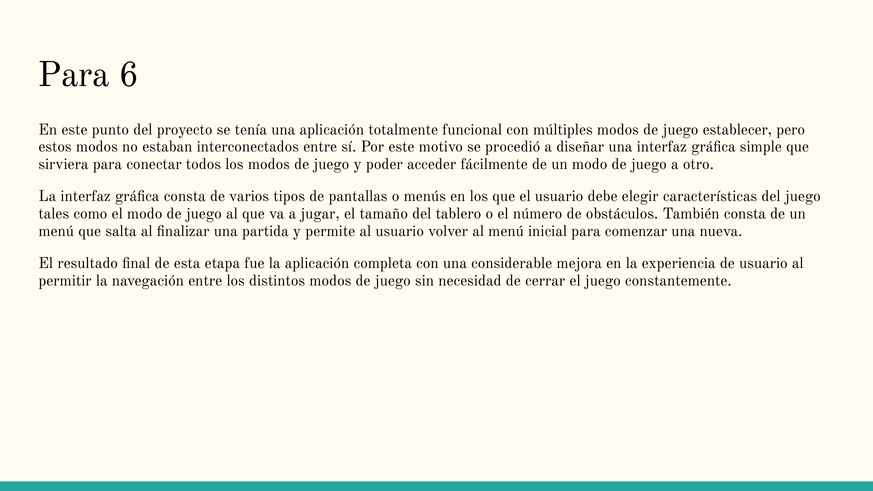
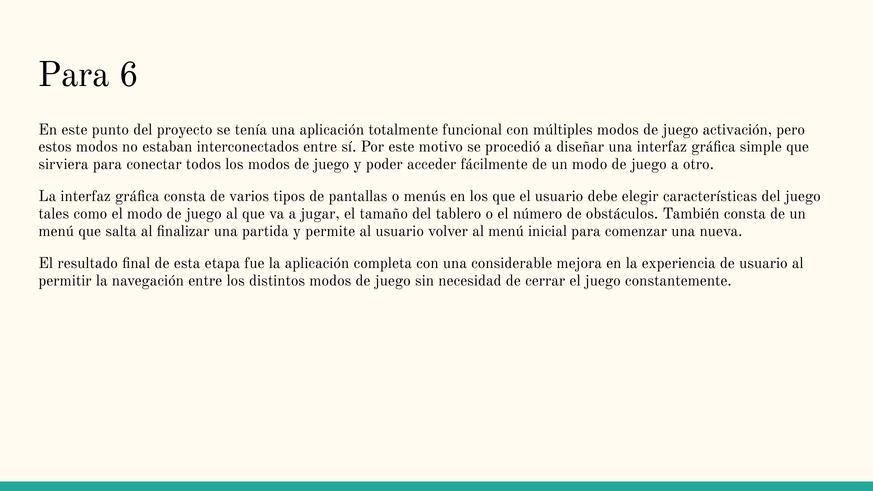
establecer: establecer -> activación (737, 129)
